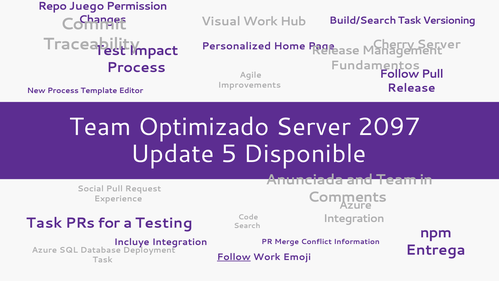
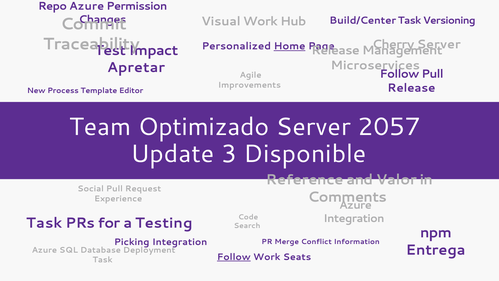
Repo Juego: Juego -> Azure (87, 6)
Build/Search: Build/Search -> Build/Center (363, 20)
Home underline: none -> present (290, 46)
Fundamentos: Fundamentos -> Microservices (375, 65)
Process: Process -> Apretar (136, 67)
2097: 2097 -> 2057 (389, 127)
5: 5 -> 3 (229, 154)
Anunciada: Anunciada -> Reference (305, 179)
and Team: Team -> Valor (396, 179)
Incluye: Incluye -> Picking (132, 242)
Emoji: Emoji -> Seats (297, 257)
